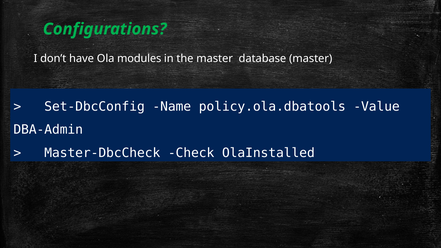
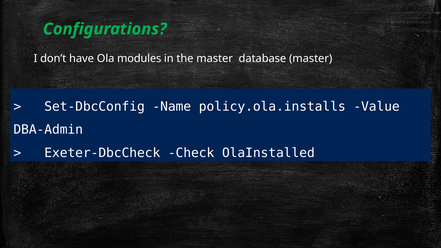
policy.ola.dbatools: policy.ola.dbatools -> policy.ola.installs (272, 107)
Master-DbcCheck: Master-DbcCheck -> Exeter-DbcCheck (102, 153)
